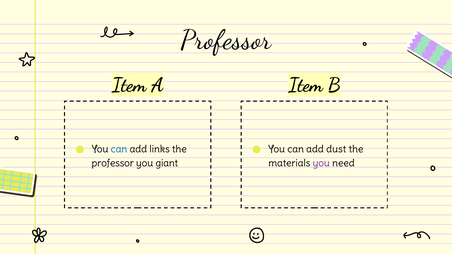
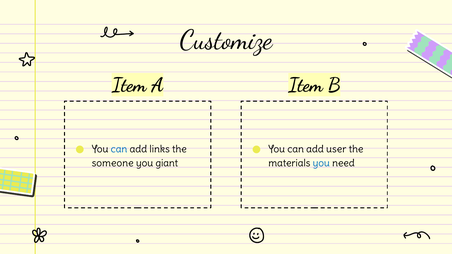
Professor: Professor -> Customize (226, 40)
dust: dust -> user (336, 149)
professor: professor -> someone (113, 163)
you colour: purple -> blue (321, 163)
